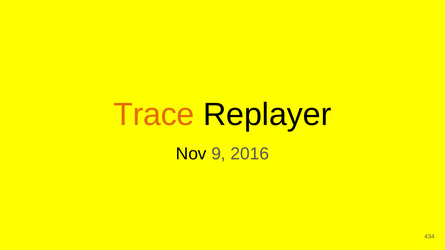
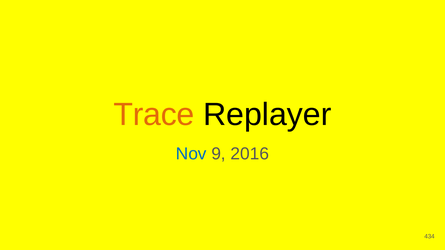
Nov colour: black -> blue (191, 154)
